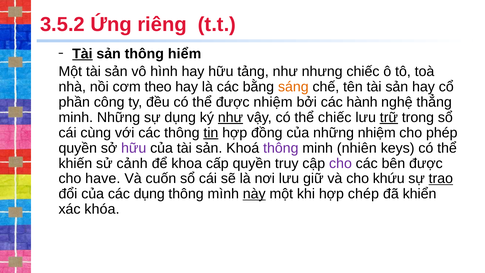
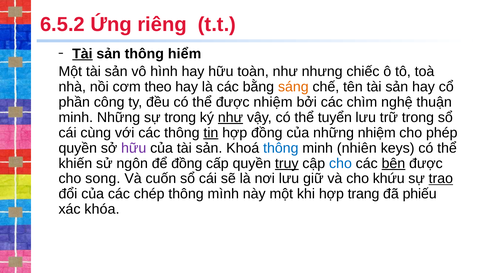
3.5.2: 3.5.2 -> 6.5.2 (62, 24)
tảng: tảng -> toàn (253, 72)
hành: hành -> chìm (362, 102)
thẳng: thẳng -> thuận (434, 102)
sự dụng: dụng -> trong (180, 117)
thể chiếc: chiếc -> tuyển (335, 117)
trữ underline: present -> none (389, 117)
thông colour: purple -> blue (281, 148)
cảnh: cảnh -> ngôn (132, 163)
để khoa: khoa -> đồng (187, 163)
truy underline: none -> present (287, 163)
cho colour: purple -> blue (340, 163)
bên underline: none -> present (393, 163)
have: have -> song (103, 179)
các dụng: dụng -> chép (149, 194)
này underline: present -> none (254, 194)
chép: chép -> trang (364, 194)
khiển: khiển -> phiếu (420, 194)
